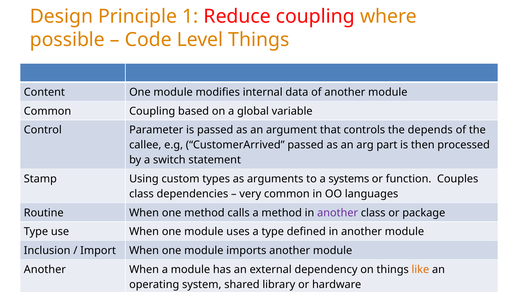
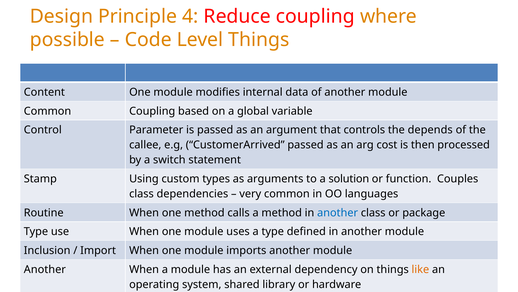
1: 1 -> 4 (190, 16)
part: part -> cost (387, 145)
systems: systems -> solution (349, 179)
another colour: purple -> blue (338, 212)
